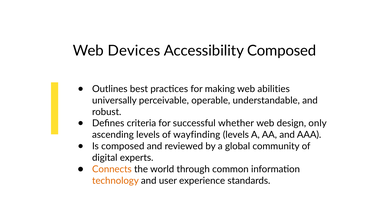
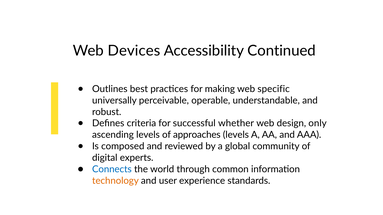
Accessibility Composed: Composed -> Continued (282, 51)
abilities: abilities -> specific (274, 89)
wayfinding: wayfinding -> approaches (197, 135)
Connects colour: orange -> blue (112, 170)
